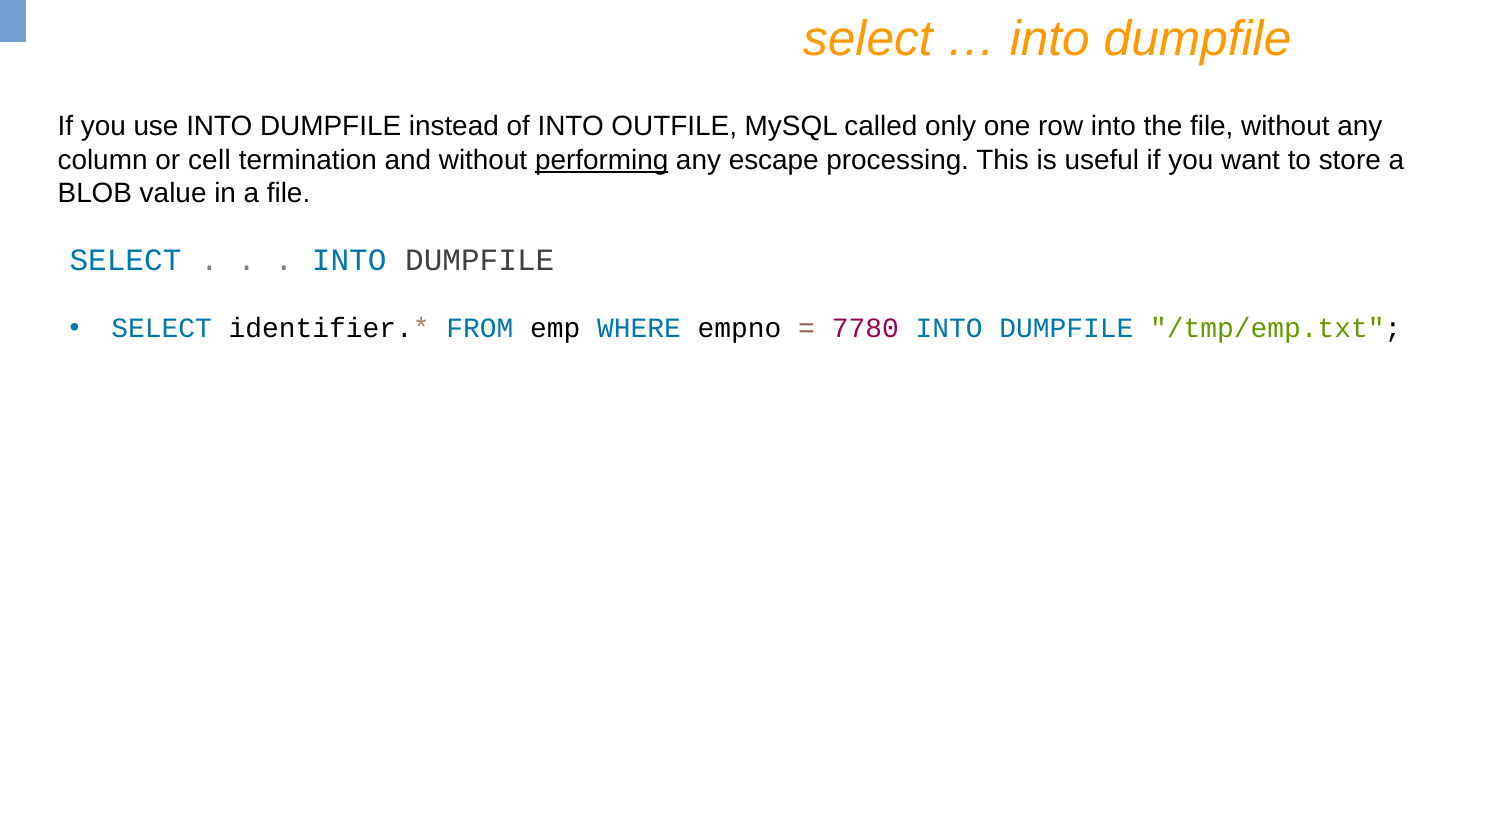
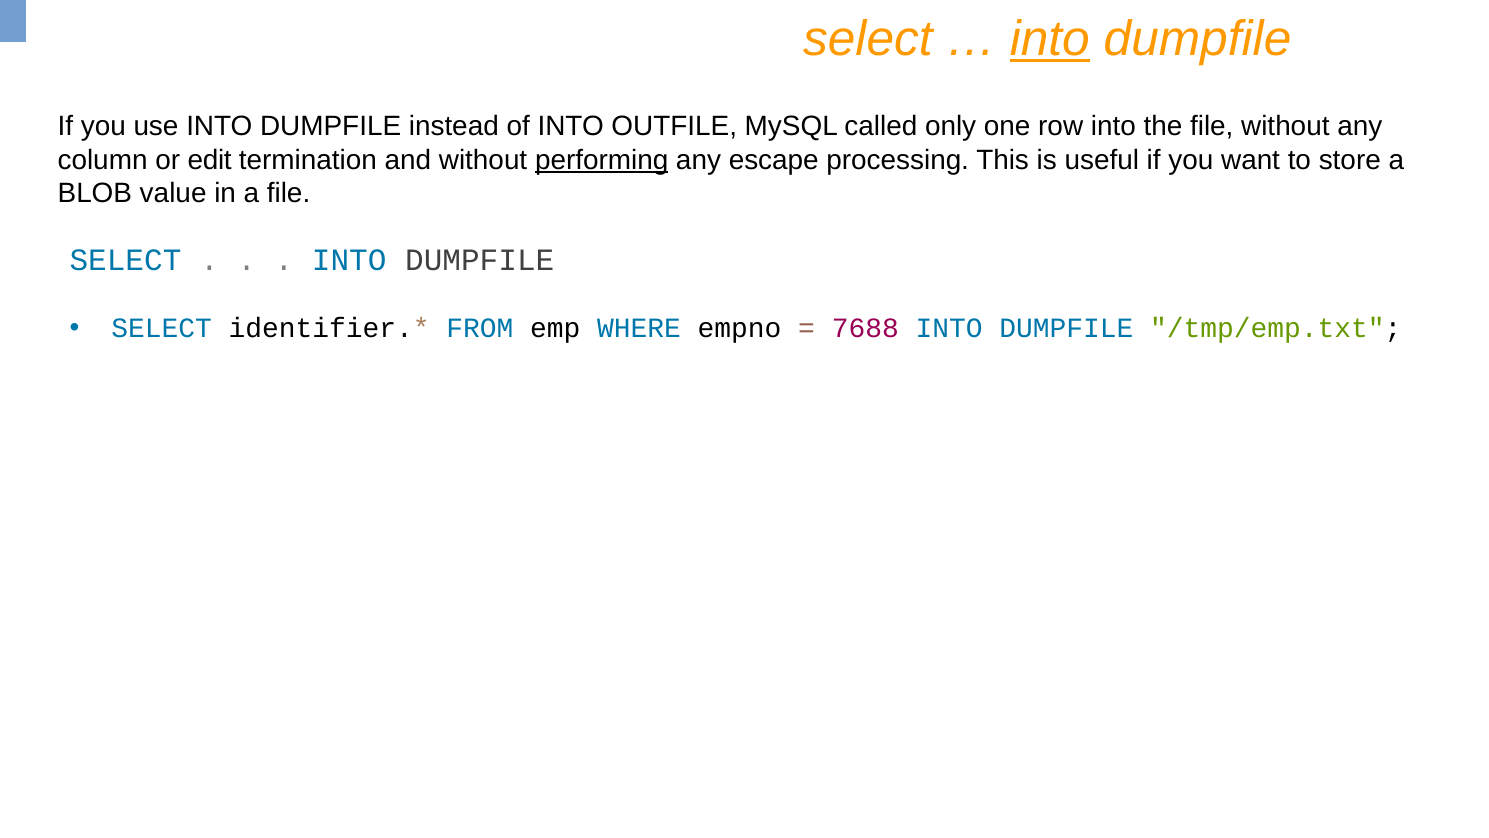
into underline: none -> present (1050, 39)
cell: cell -> edit (210, 160)
7780: 7780 -> 7688 (865, 329)
